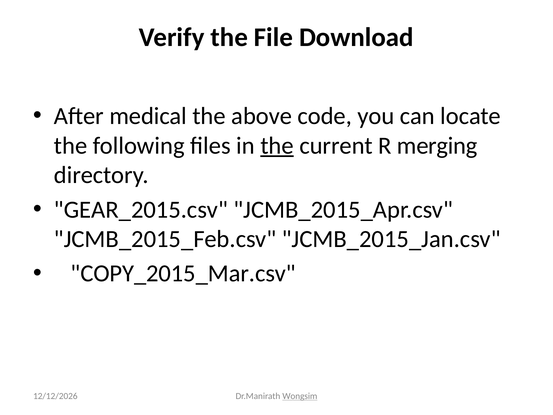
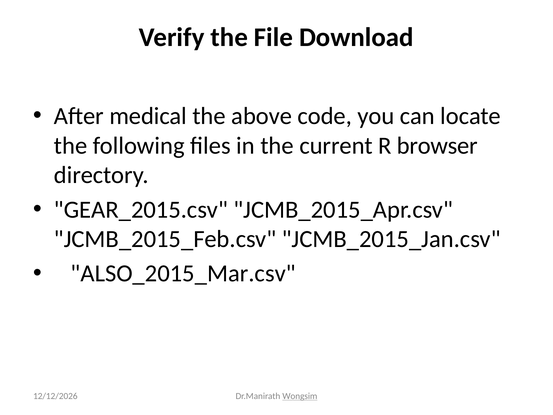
the underline: present -> none (277, 146)
merging: merging -> browser (437, 146)
COPY_2015_Mar.csv: COPY_2015_Mar.csv -> ALSO_2015_Mar.csv (183, 273)
